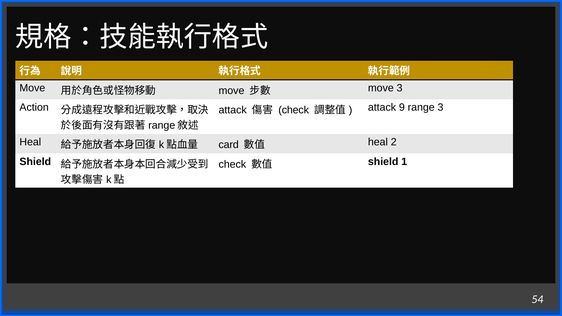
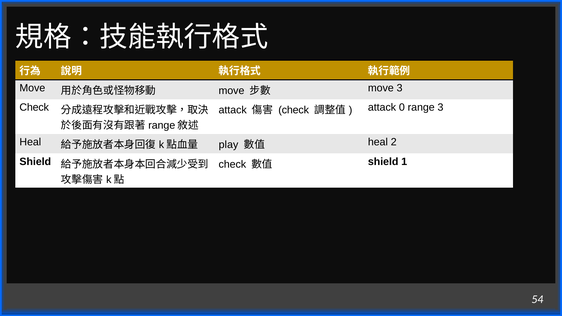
Action: Action -> Check (34, 107)
9: 9 -> 0 (402, 107)
card: card -> play (229, 145)
